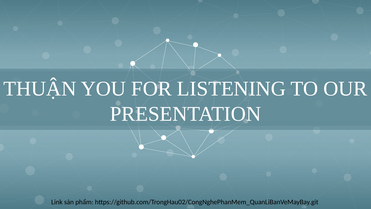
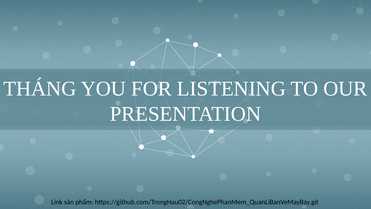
THUẬN: THUẬN -> THÁNG (40, 89)
